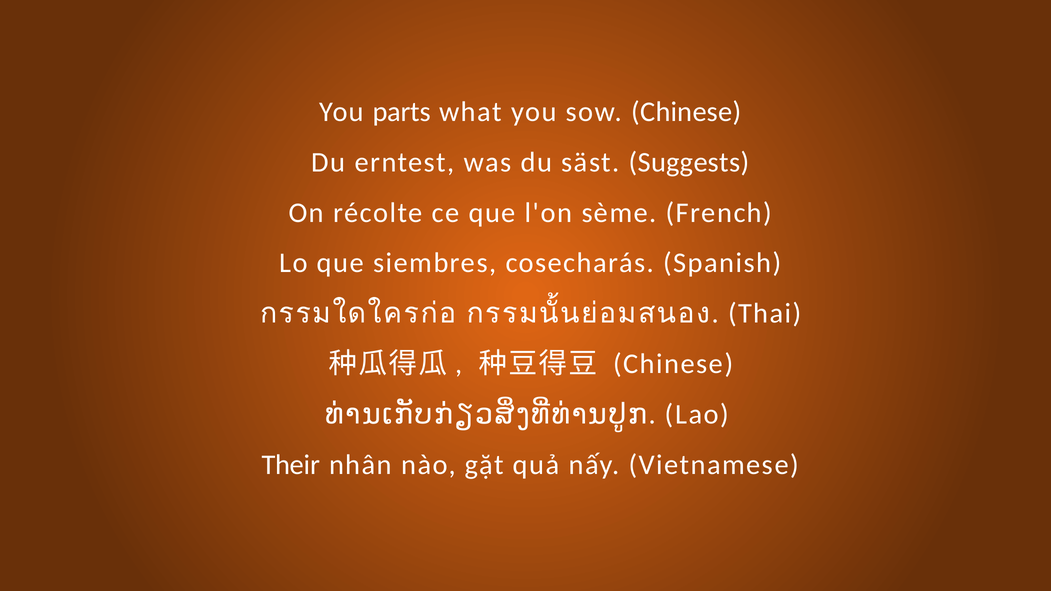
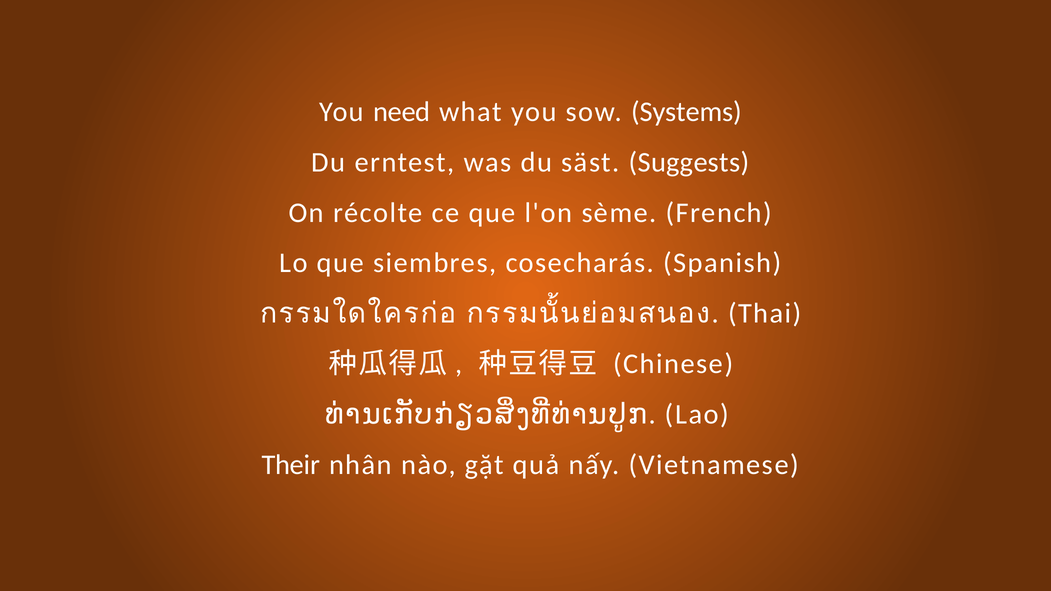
parts: parts -> need (402, 112)
sow Chinese: Chinese -> Systems (687, 112)
